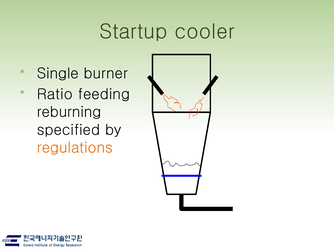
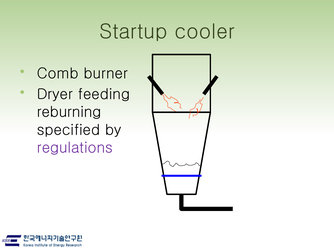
Single: Single -> Comb (58, 74)
Ratio: Ratio -> Dryer (55, 95)
regulations colour: orange -> purple (75, 148)
